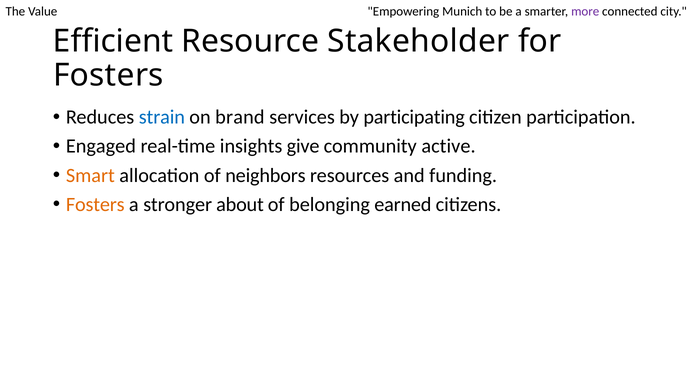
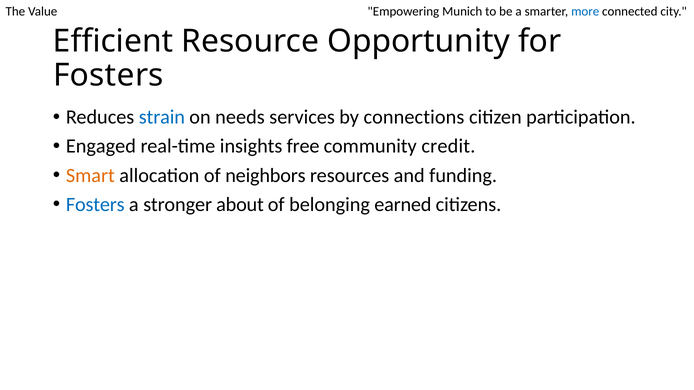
more colour: purple -> blue (585, 11)
Stakeholder: Stakeholder -> Opportunity (419, 41)
brand: brand -> needs (240, 117)
participating: participating -> connections (414, 117)
give: give -> free (303, 146)
active: active -> credit (448, 146)
Fosters colour: orange -> blue (95, 205)
